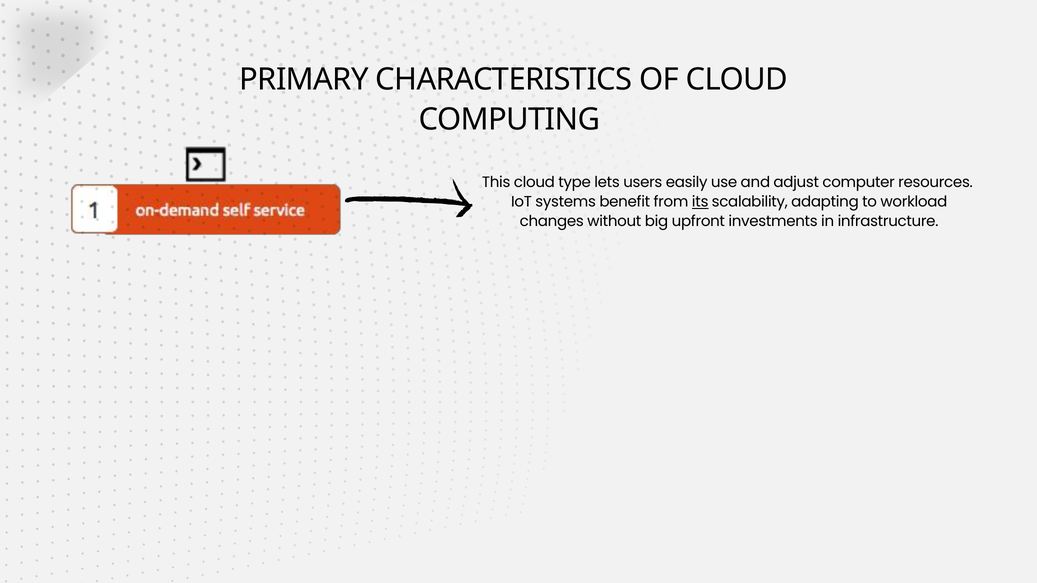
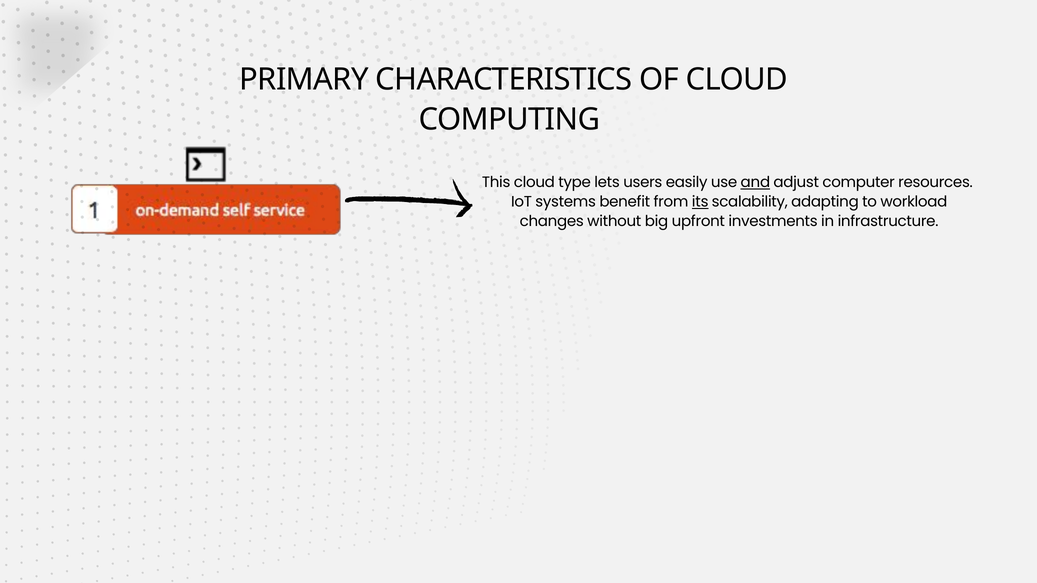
and underline: none -> present (755, 182)
